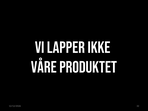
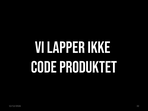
VÅRE: VÅRE -> CODE (44, 67)
